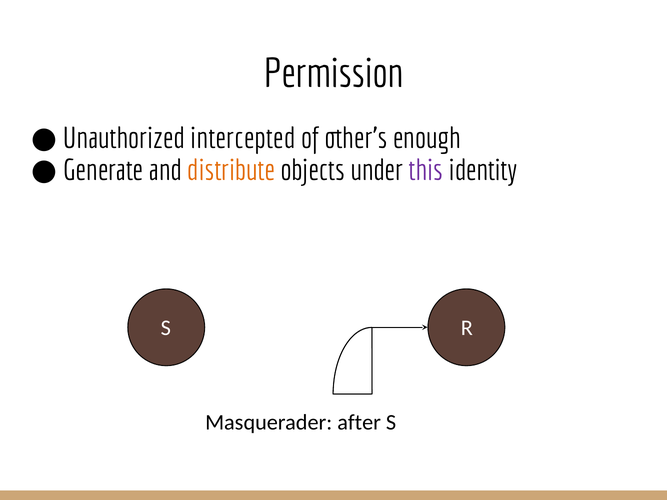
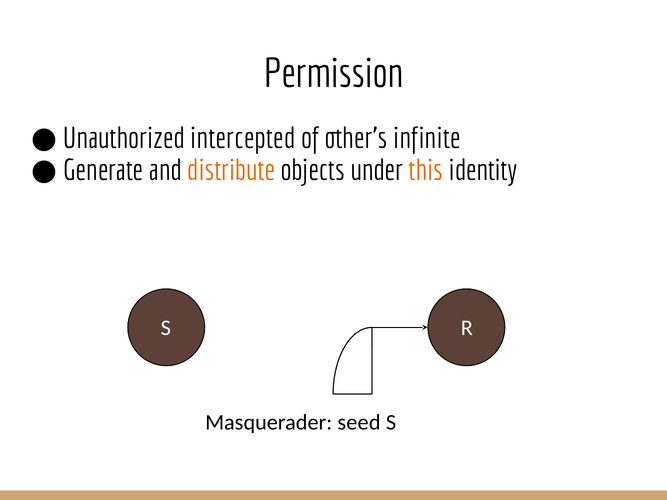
enough: enough -> infinite (427, 138)
this colour: purple -> orange (426, 170)
after: after -> seed (359, 422)
